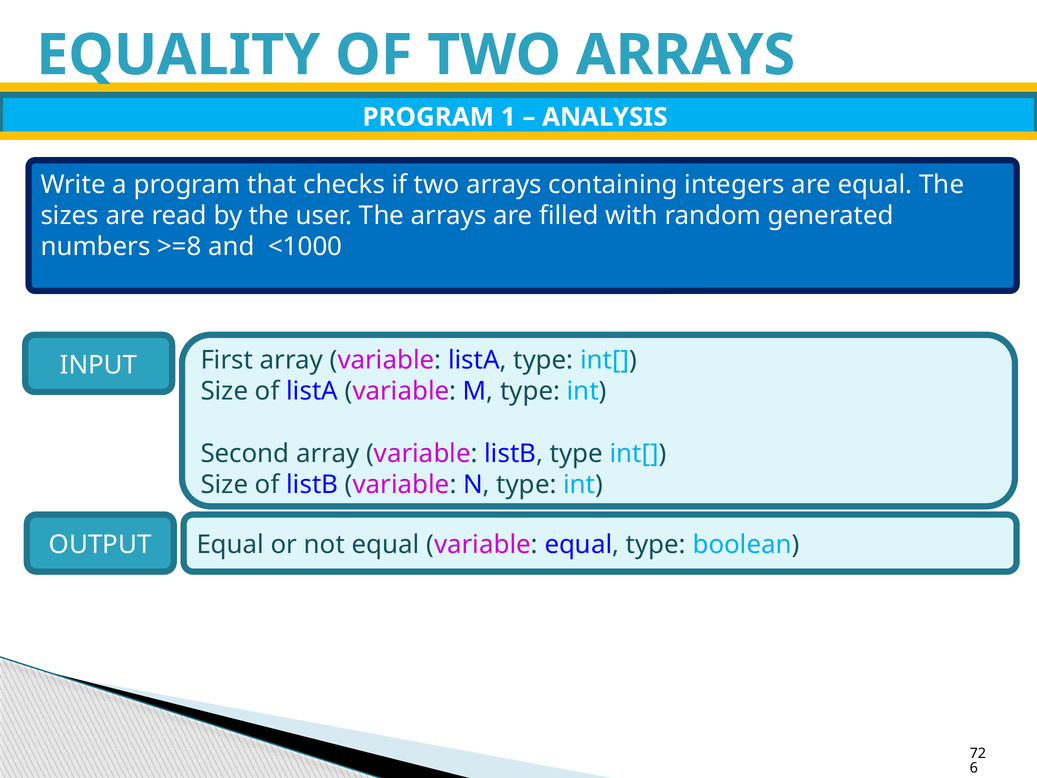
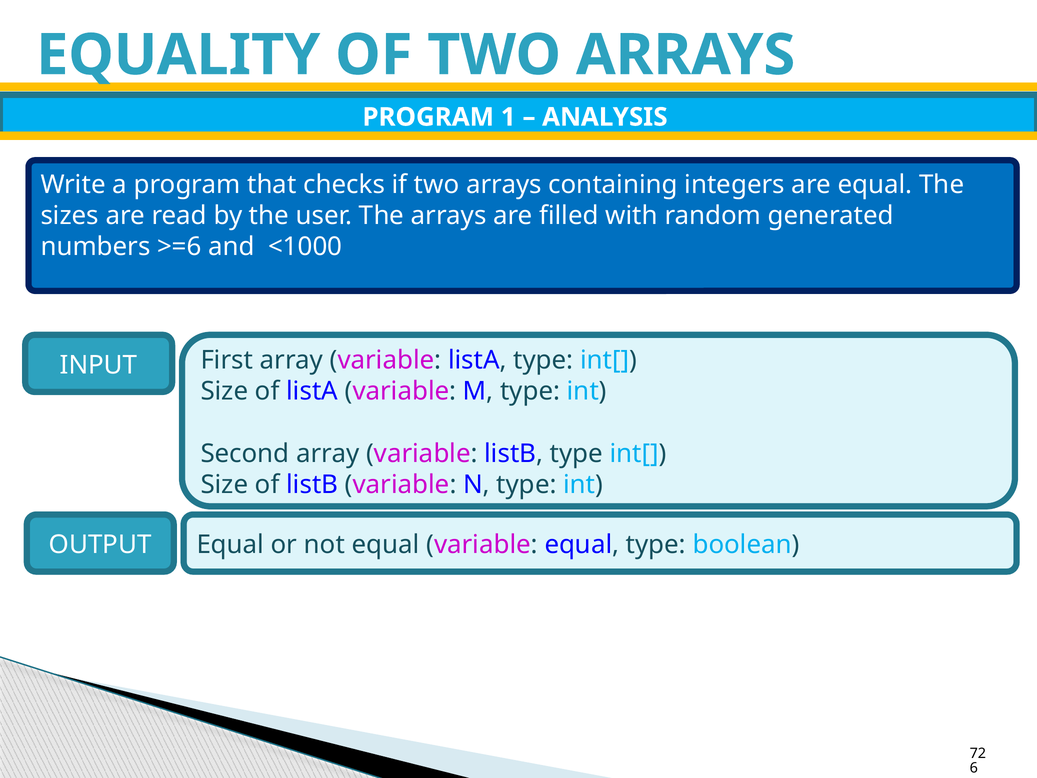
>=8: >=8 -> >=6 (179, 247)
